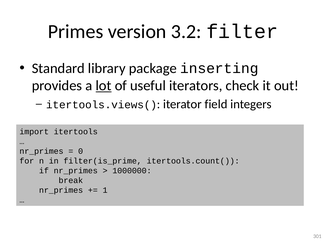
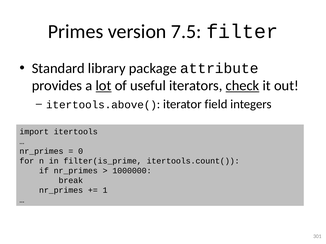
3.2: 3.2 -> 7.5 (186, 32)
inserting: inserting -> attribute (219, 68)
check underline: none -> present (243, 86)
itertools.views(: itertools.views( -> itertools.above( (101, 105)
